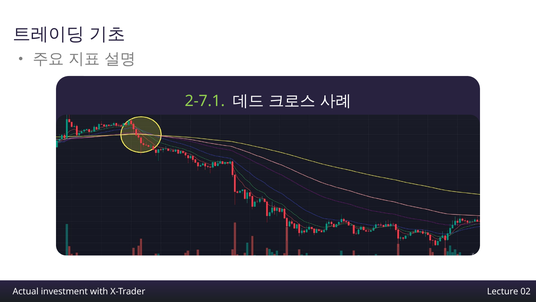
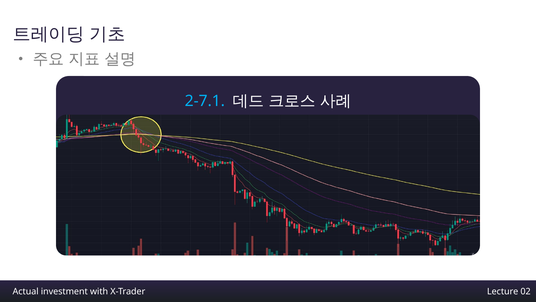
2-7.1 colour: light green -> light blue (205, 101)
